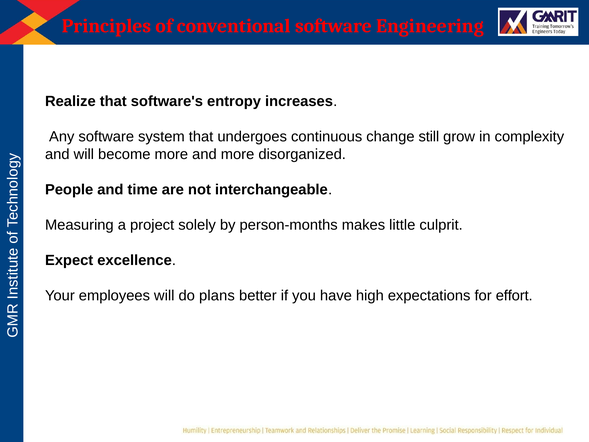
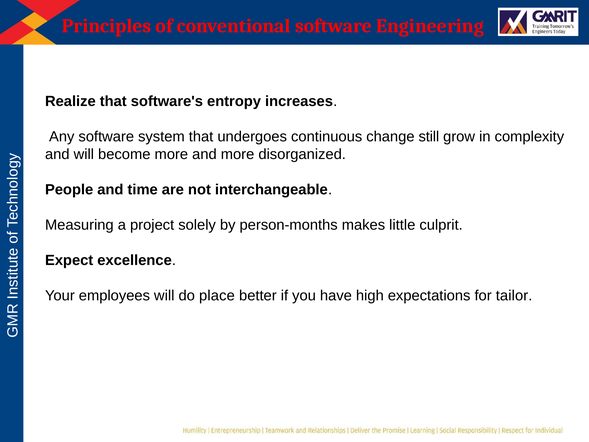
plans: plans -> place (217, 295)
effort: effort -> tailor (514, 295)
